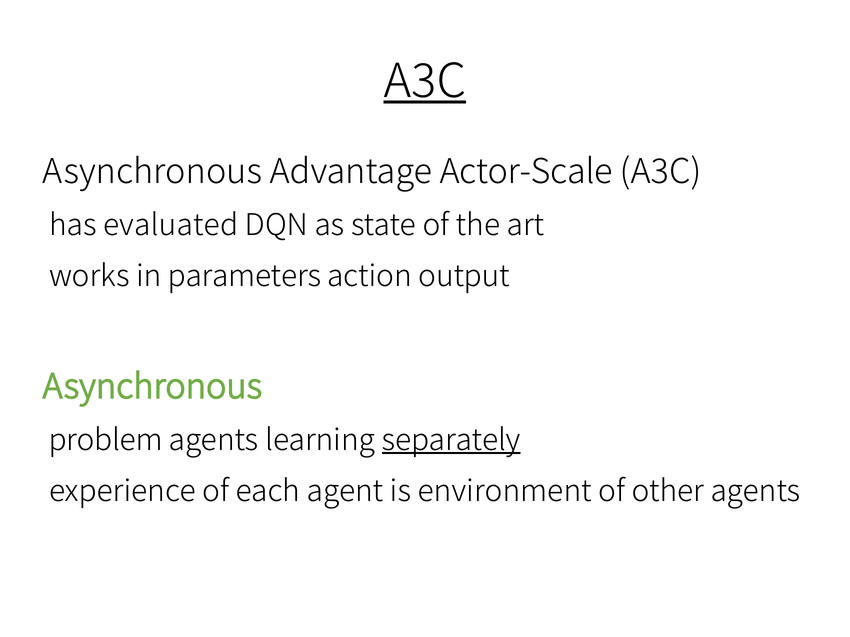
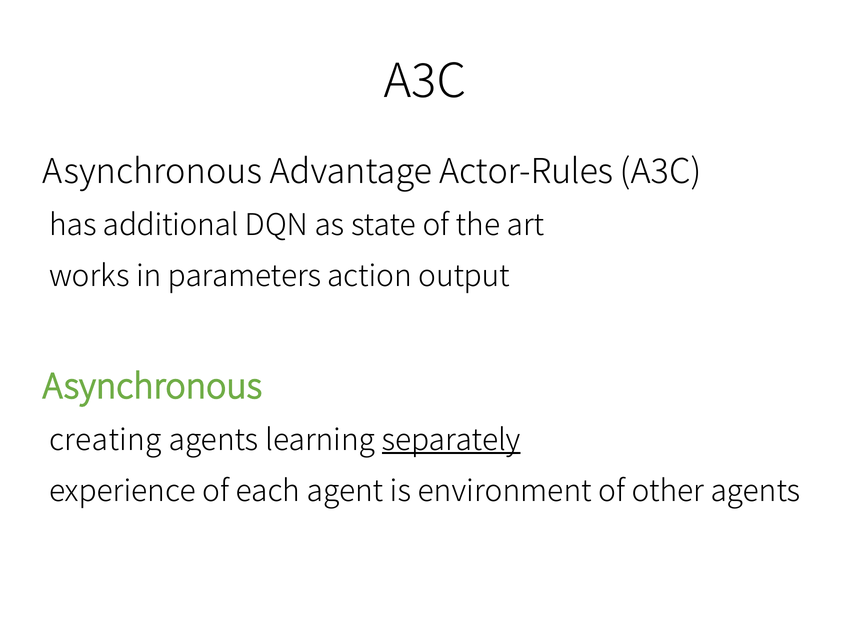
A3C underline: present -> none (425, 82)
Actor-Scale: Actor-Scale -> Actor-Rules (526, 172)
evaluated: evaluated -> additional (171, 226)
problem: problem -> creating (105, 441)
